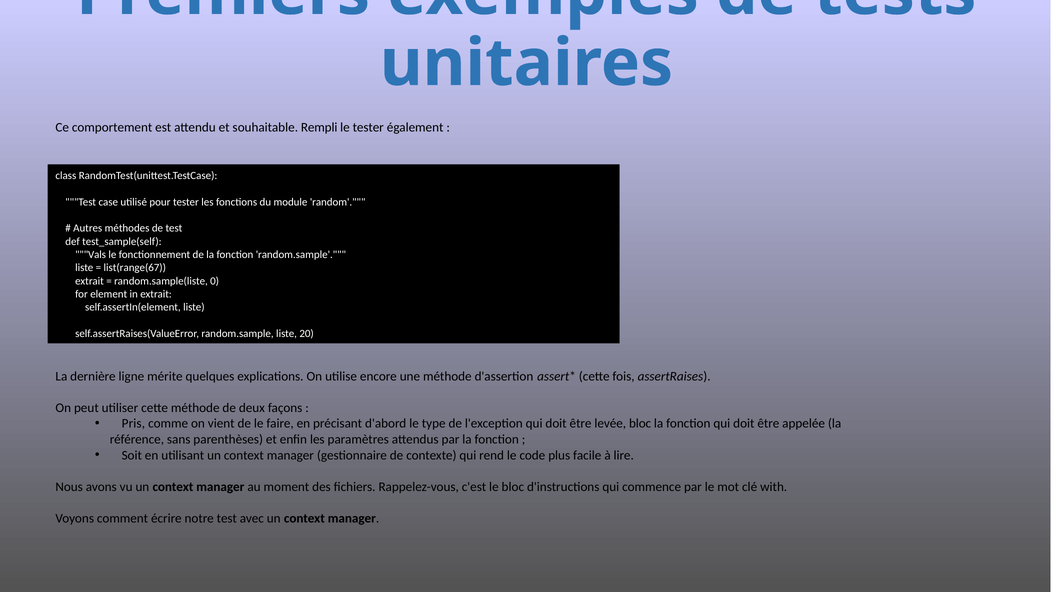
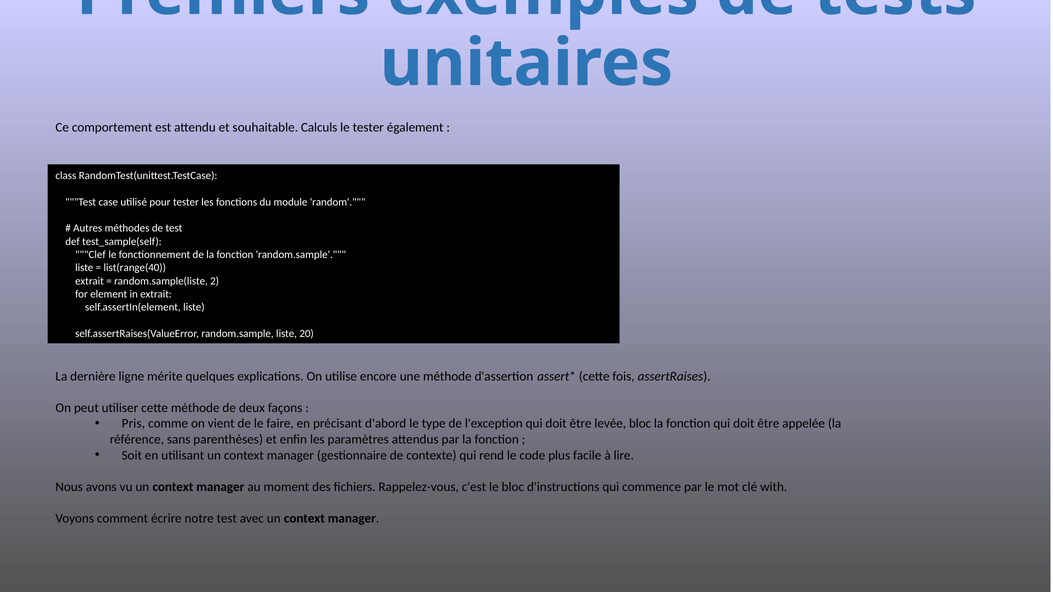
Rempli: Rempli -> Calculs (319, 127)
Vals: Vals -> Clef (91, 255)
list(range(67: list(range(67 -> list(range(40 (135, 268)
0: 0 -> 2 (215, 281)
